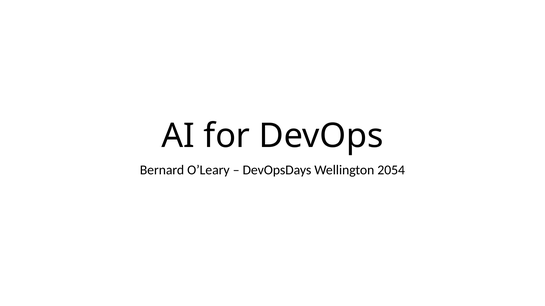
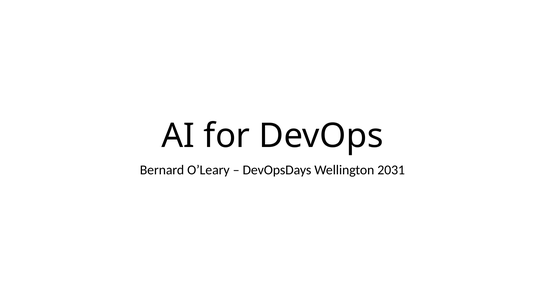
2054: 2054 -> 2031 (391, 170)
